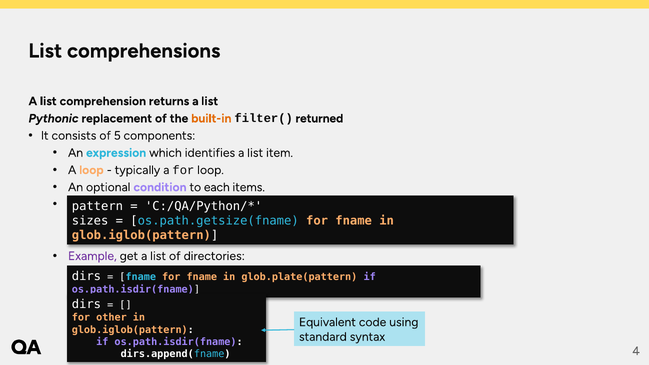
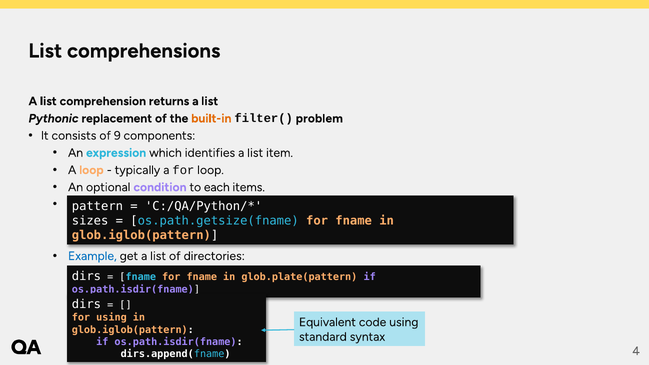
returned: returned -> problem (319, 118)
5: 5 -> 9 (117, 136)
Example colour: purple -> blue (92, 256)
for other: other -> using (111, 318)
